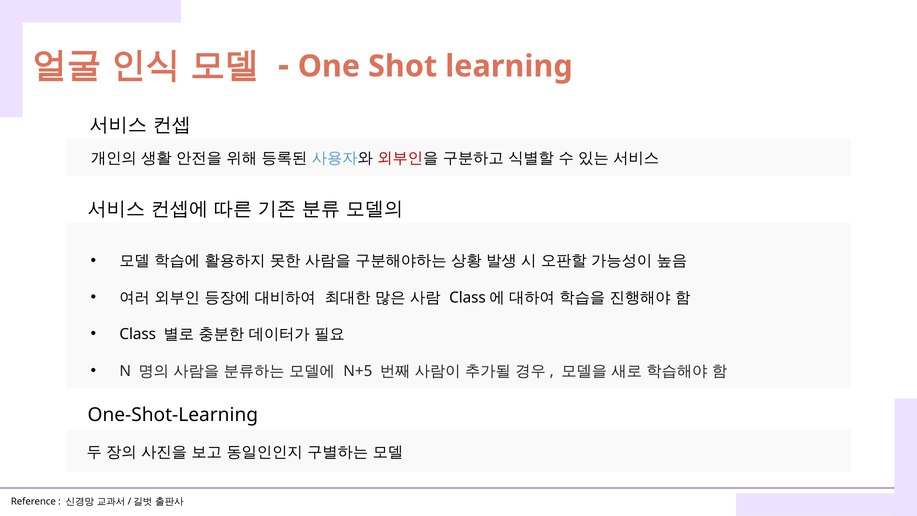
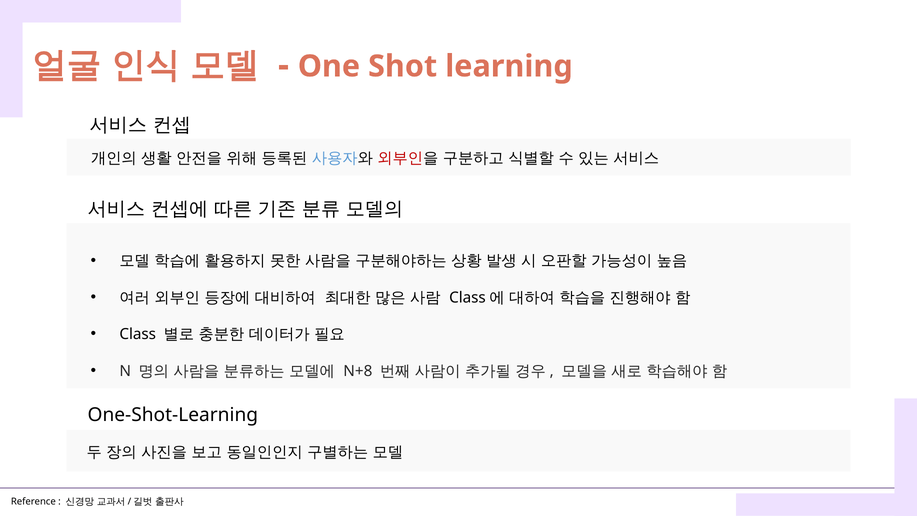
N+5: N+5 -> N+8 (358, 371)
